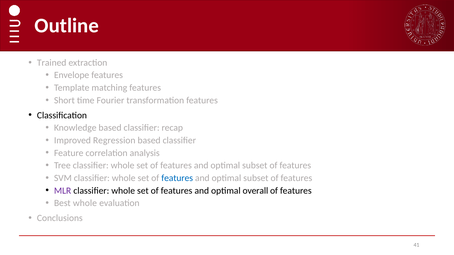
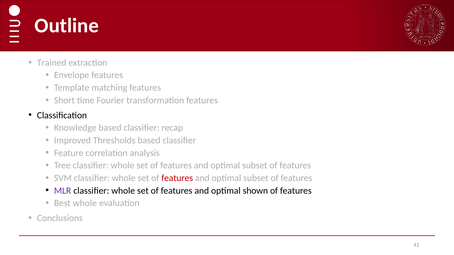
Regression: Regression -> Thresholds (114, 141)
features colour: blue -> red (177, 178)
overall: overall -> shown (255, 191)
